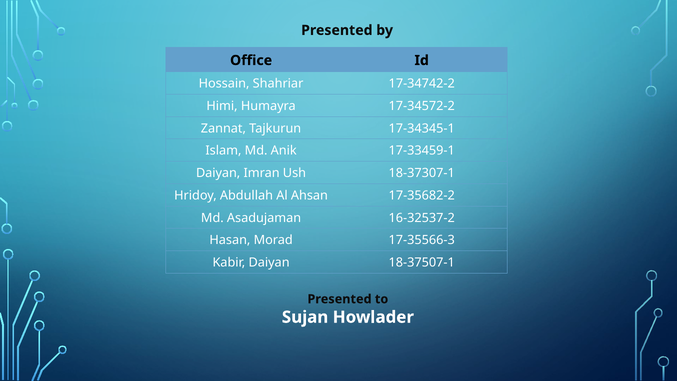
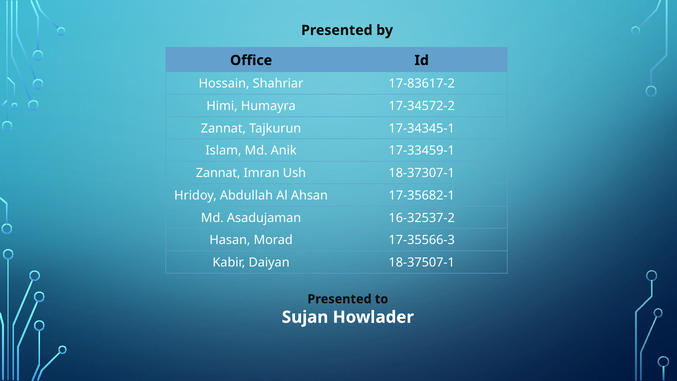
17-34742-2: 17-34742-2 -> 17-83617-2 (422, 84)
Daiyan: Daiyan -> Zannat (218, 173)
17-35682-2: 17-35682-2 -> 17-35682-1 (422, 195)
